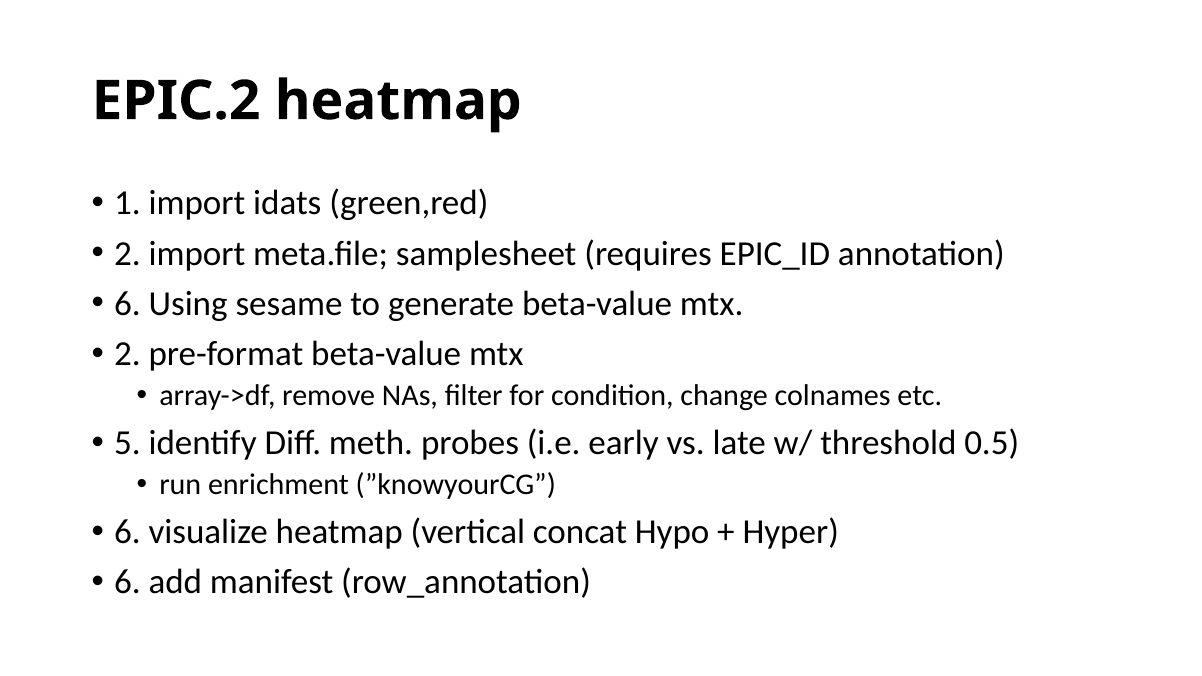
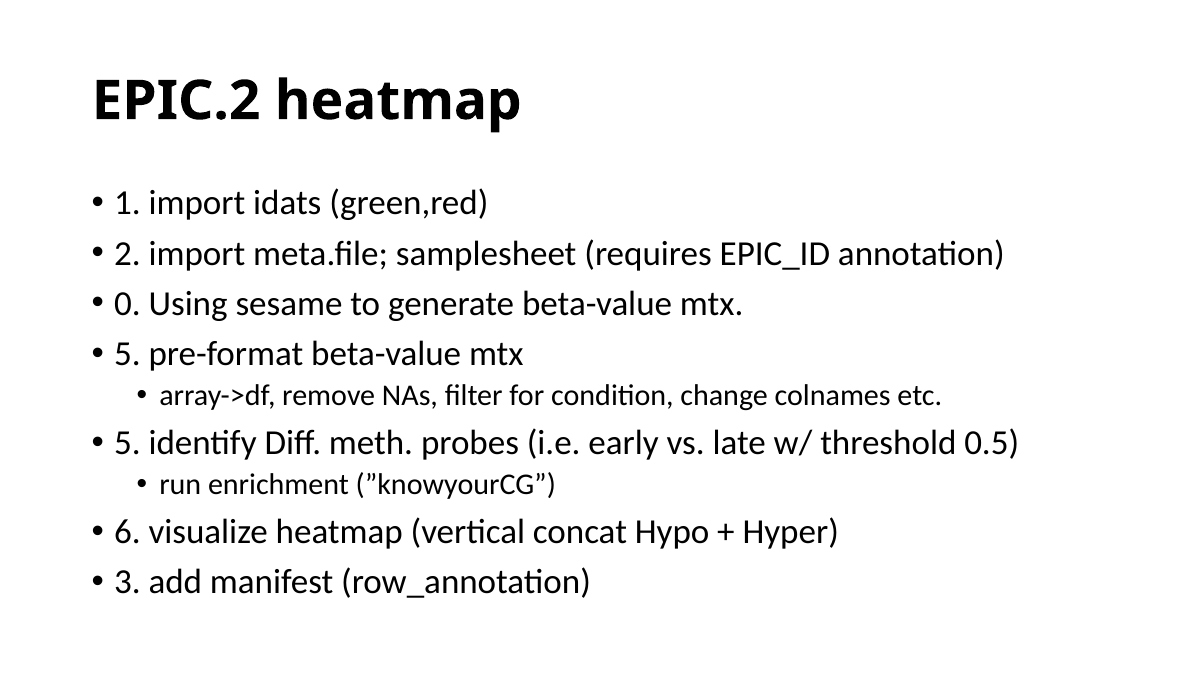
6: 6 -> 0 (127, 304)
2: 2 -> 5 (127, 354)
6: 6 -> 3 (127, 582)
